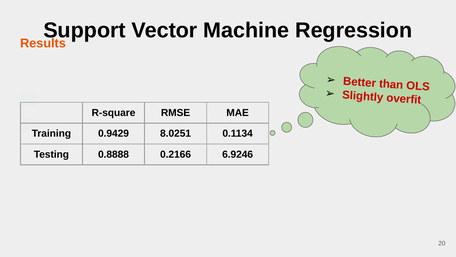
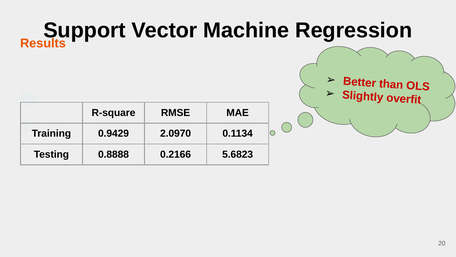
8.0251: 8.0251 -> 2.0970 (176, 133)
6.9246: 6.9246 -> 5.6823 (238, 154)
